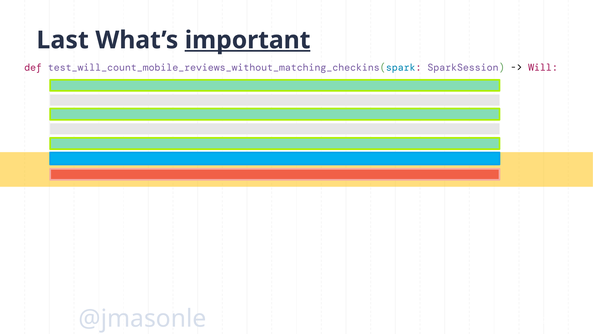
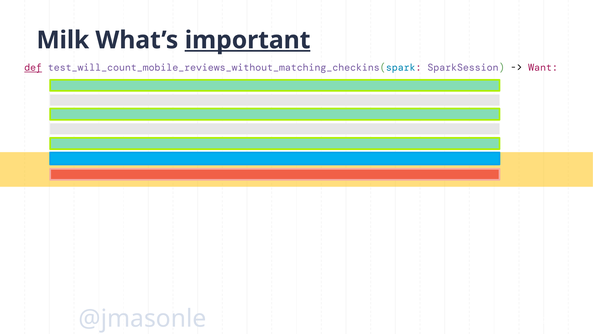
Last: Last -> Milk (63, 40)
def underline: none -> present (33, 68)
Will: Will -> Want (543, 68)
